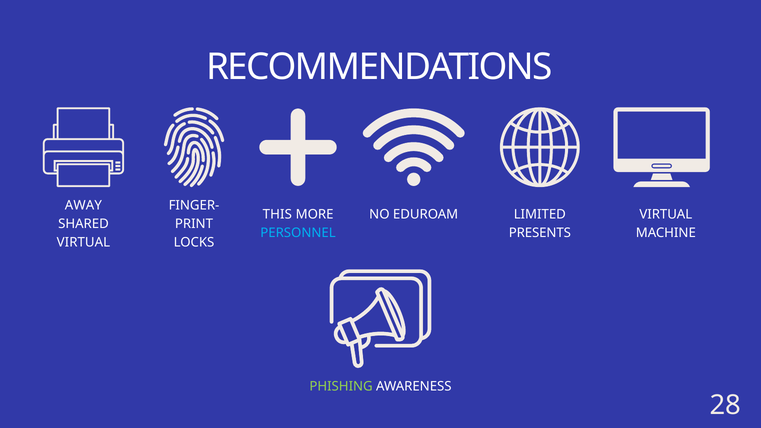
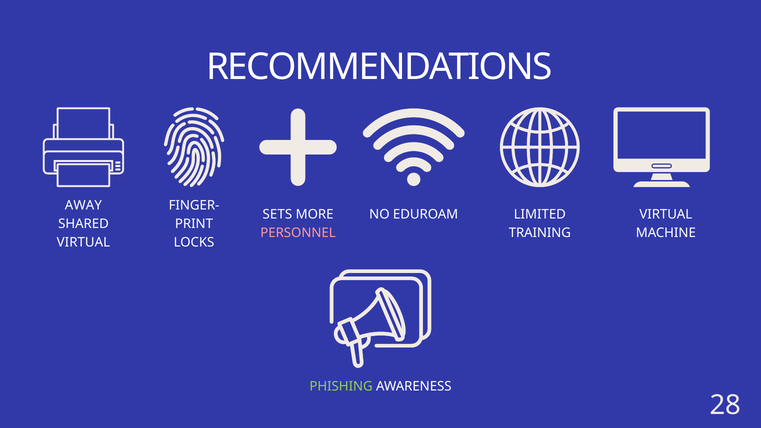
THIS: THIS -> SETS (277, 215)
PERSONNEL colour: light blue -> pink (298, 233)
PRESENTS: PRESENTS -> TRAINING (540, 233)
